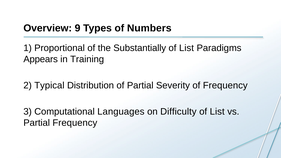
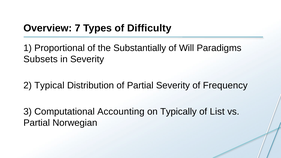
9: 9 -> 7 (78, 28)
Numbers: Numbers -> Difficulty (149, 28)
List: List -> Will (187, 48)
Appears: Appears -> Subsets (41, 59)
in Training: Training -> Severity (87, 59)
Languages: Languages -> Accounting (121, 112)
Difficulty: Difficulty -> Typically (178, 112)
Partial Frequency: Frequency -> Norwegian (75, 123)
